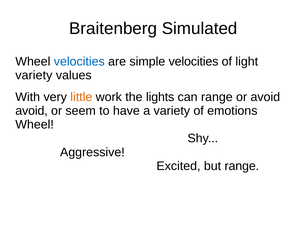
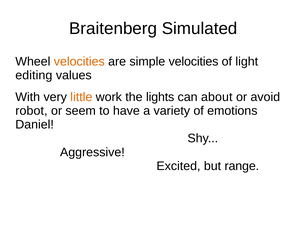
velocities colour: blue -> orange (79, 62)
variety: variety -> editing (34, 75)
can range: range -> about (217, 97)
avoid: avoid -> robot (31, 111)
Wheel: Wheel -> Daniel (35, 125)
